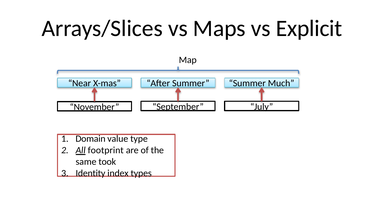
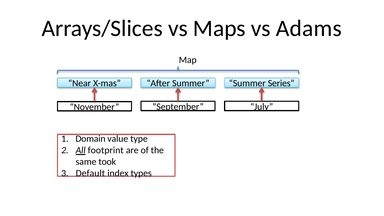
Explicit: Explicit -> Adams (309, 28)
Much: Much -> Series (281, 83)
Identity: Identity -> Default (90, 173)
